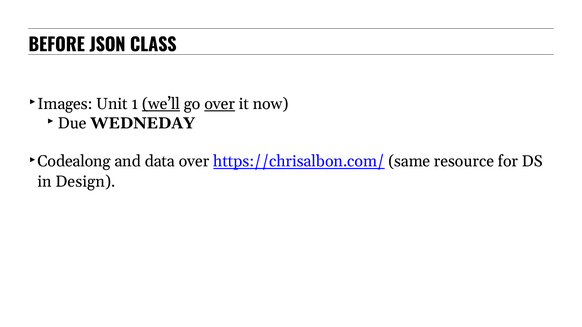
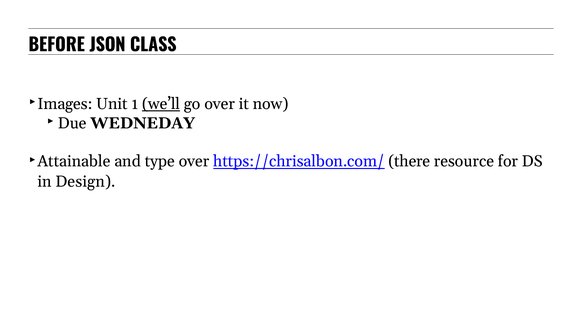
over underline: present -> none (220, 104)
Codealong: Codealong -> Attainable (74, 161)
data: data -> type (160, 161)
same: same -> there (409, 161)
